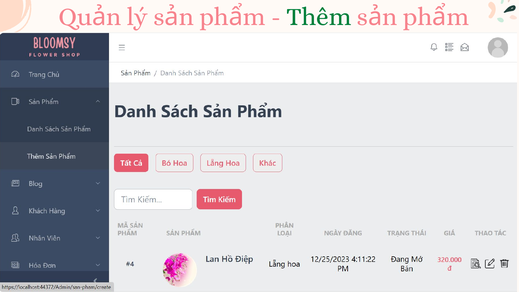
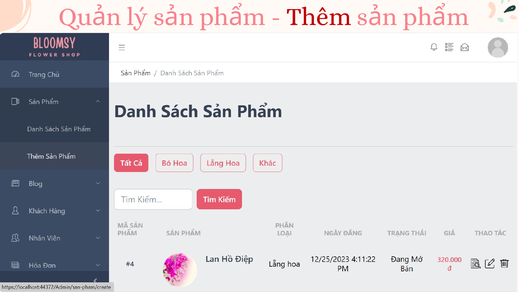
Thêm colour: green -> red (319, 17)
